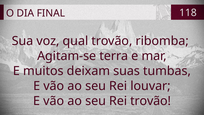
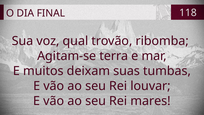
Rei trovão: trovão -> mares (151, 101)
